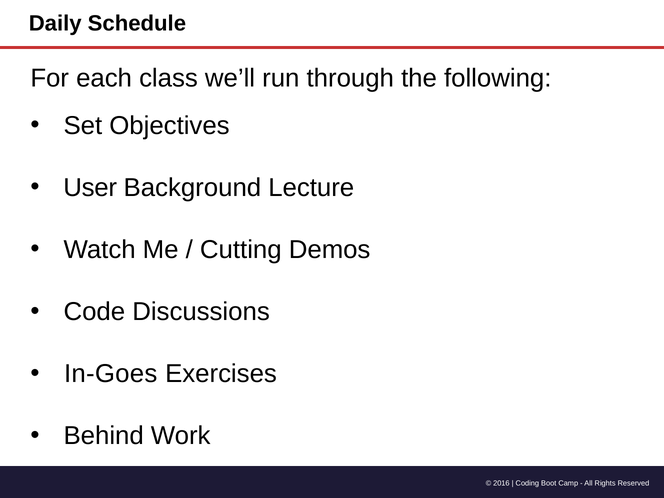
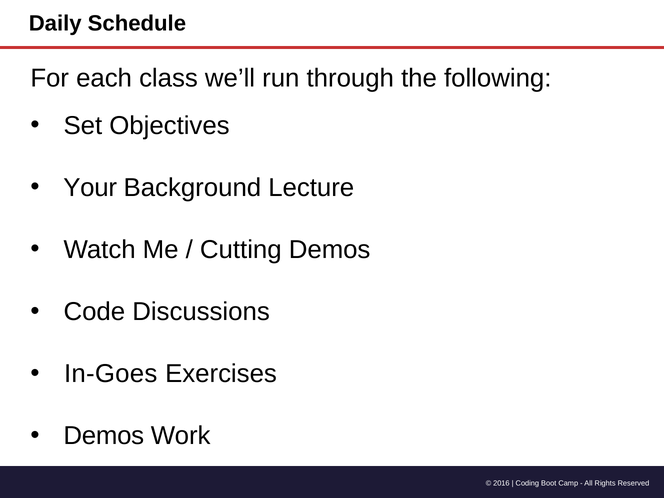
User: User -> Your (90, 188)
Behind: Behind -> Demos (104, 436)
